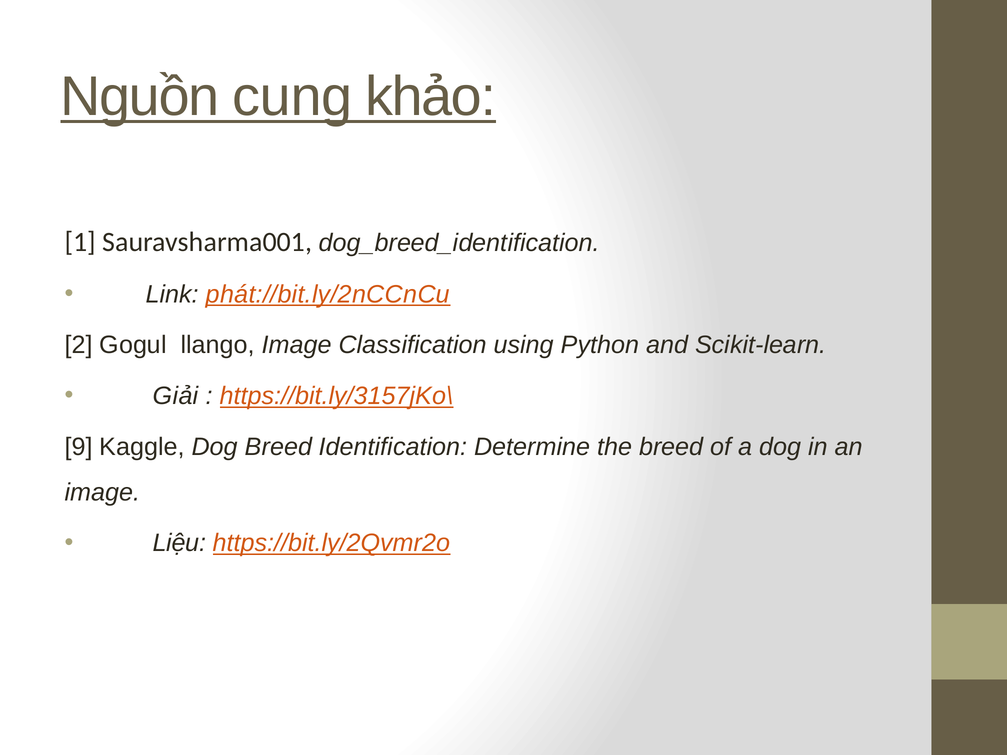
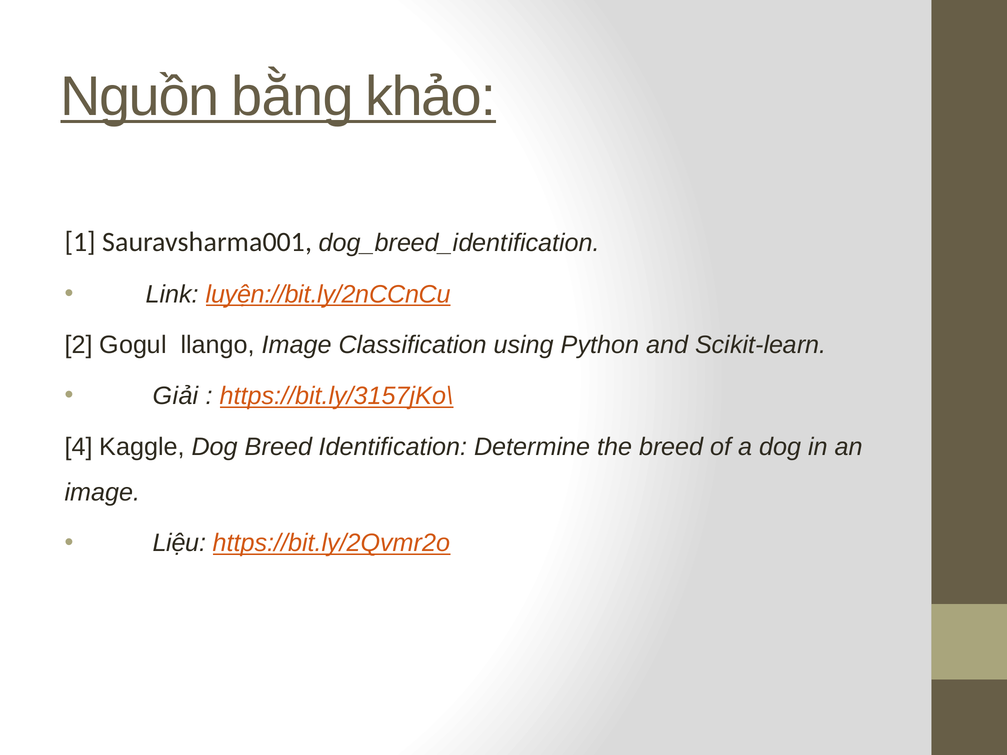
cung: cung -> bằng (292, 97)
phát://bit.ly/2nCCnCu: phát://bit.ly/2nCCnCu -> luyện://bit.ly/2nCCnCu (328, 294)
9: 9 -> 4 (79, 447)
